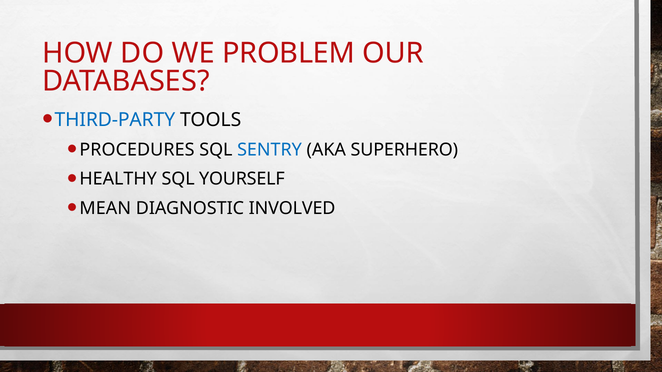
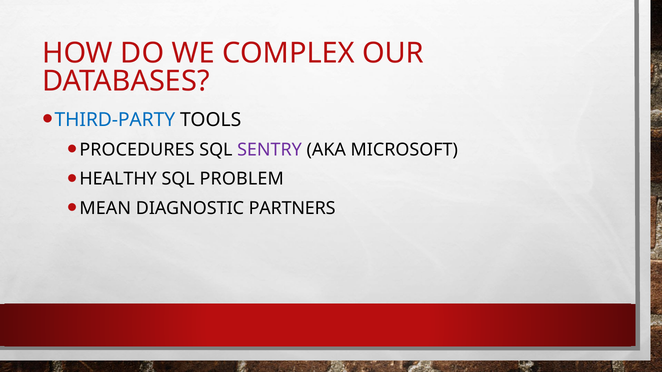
PROBLEM: PROBLEM -> COMPLEX (288, 53)
SENTRY colour: blue -> purple (270, 150)
SUPERHERO: SUPERHERO -> MICROSOFT (404, 150)
YOURSELF: YOURSELF -> PROBLEM (242, 179)
INVOLVED: INVOLVED -> PARTNERS (292, 208)
